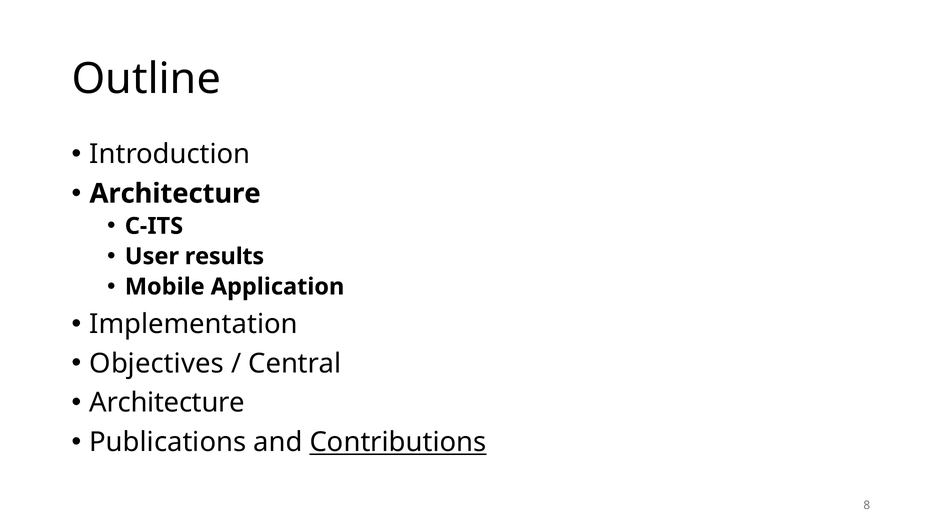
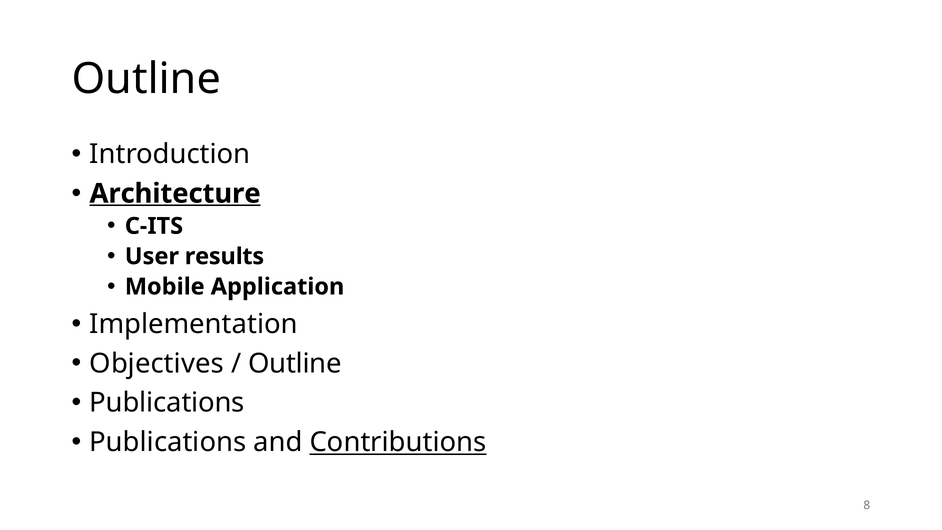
Architecture underline: none -> present (175, 194)
Central: Central -> Outline (295, 363)
Architecture: Architecture -> Publications (167, 403)
